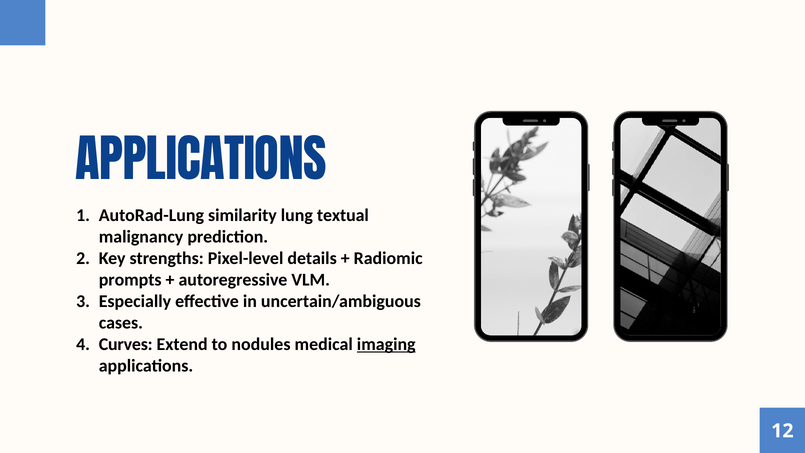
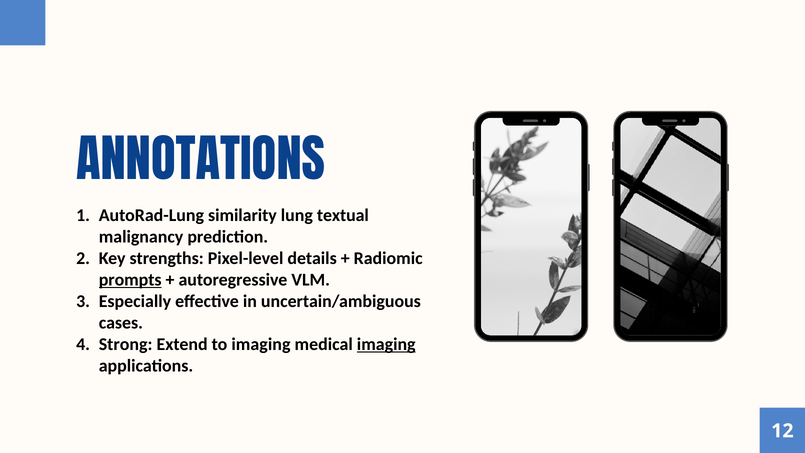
APPLICATIONS: APPLICATIONS -> ANNOTATIONS (201, 163)
prompts underline: none -> present (130, 280)
Curves: Curves -> Strong (126, 344)
to nodules: nodules -> imaging (261, 344)
